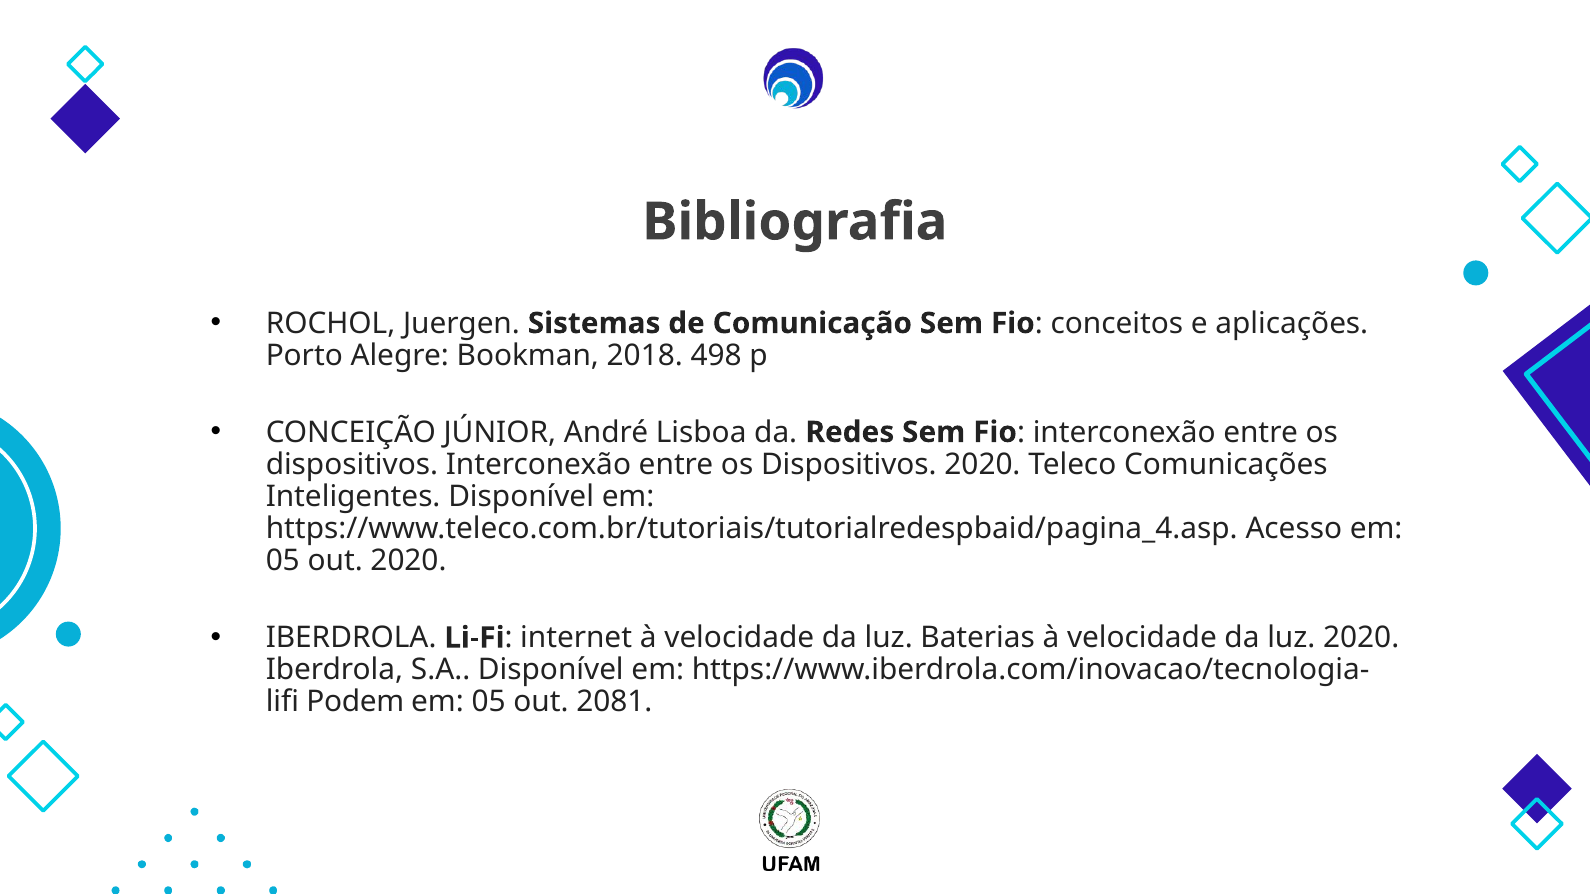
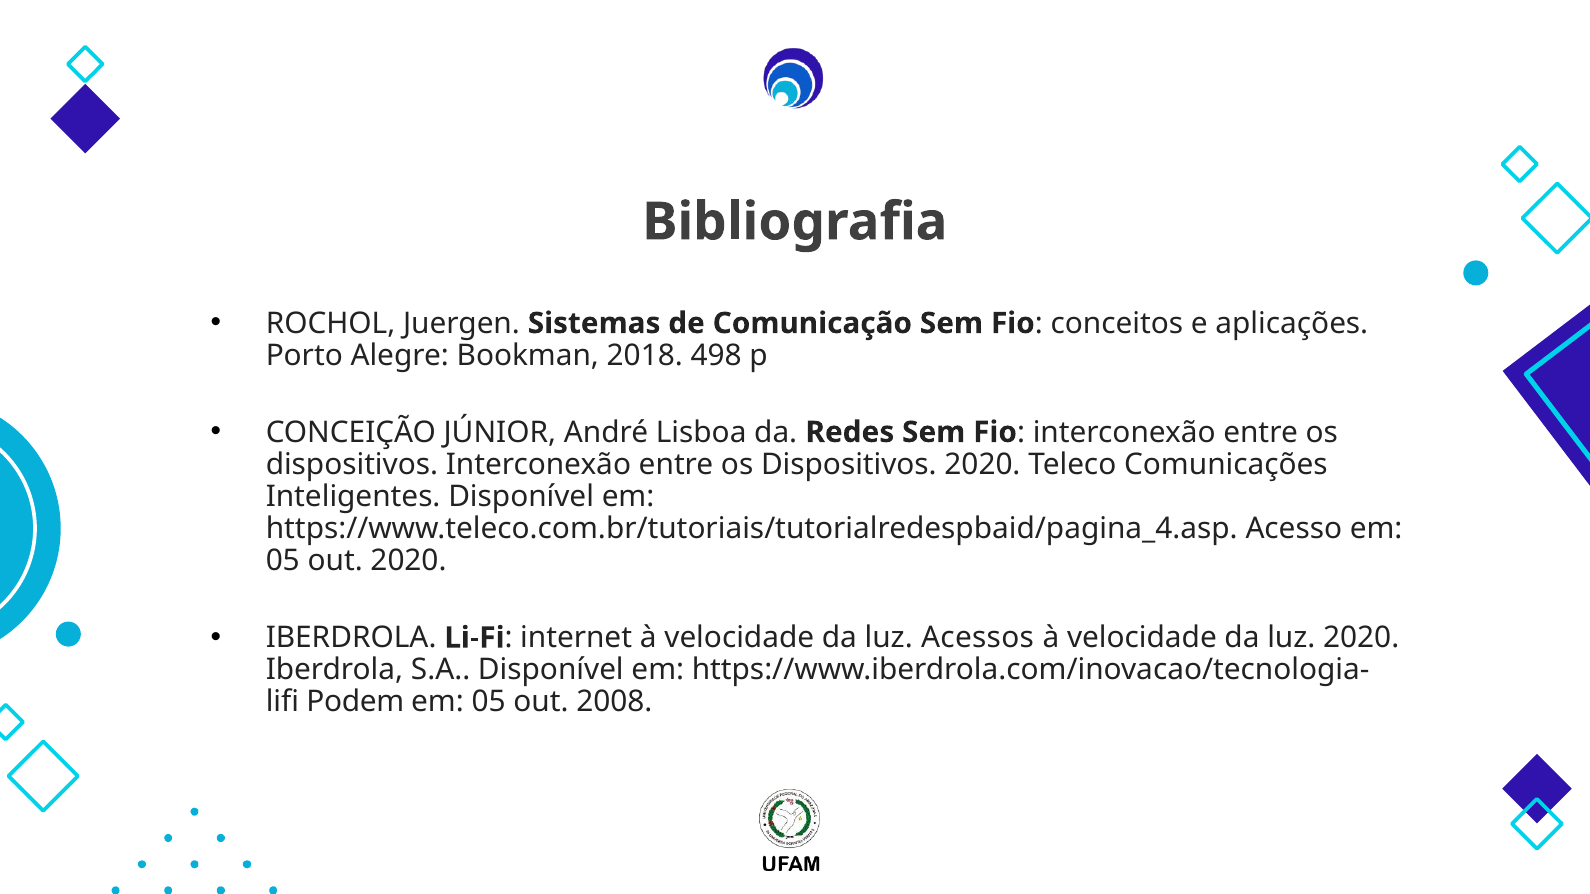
Baterias: Baterias -> Acessos (977, 638)
2081: 2081 -> 2008 (614, 702)
